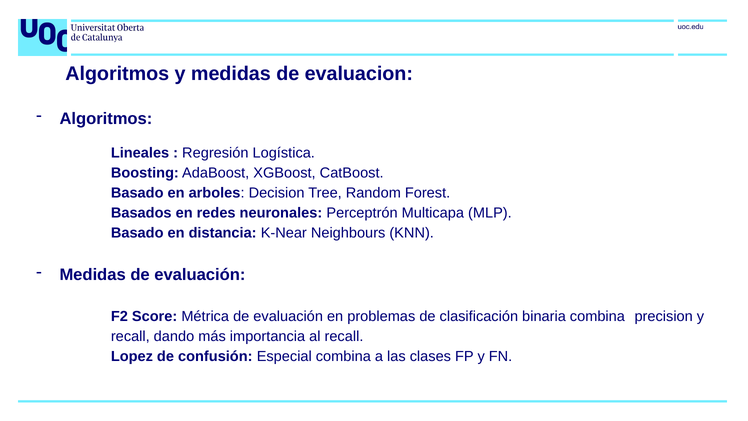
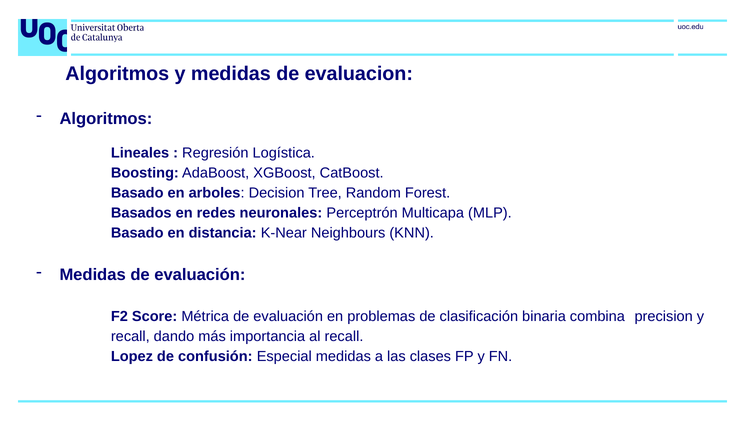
Especial combina: combina -> medidas (343, 356)
